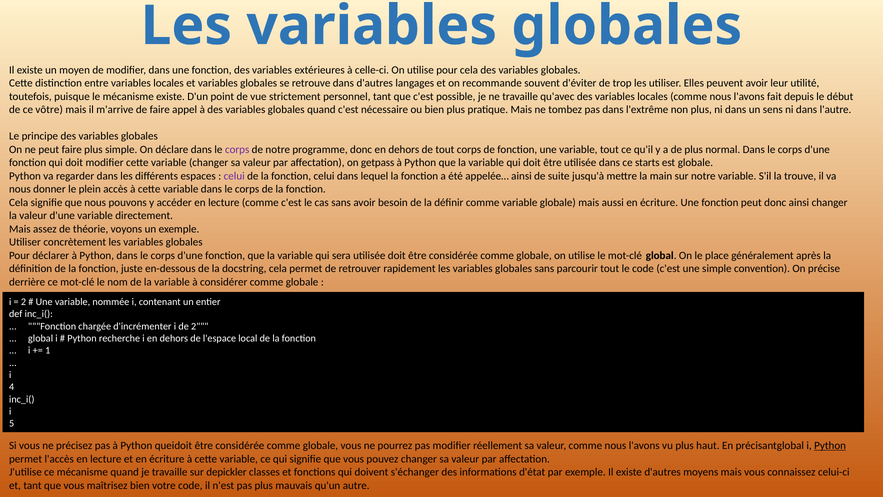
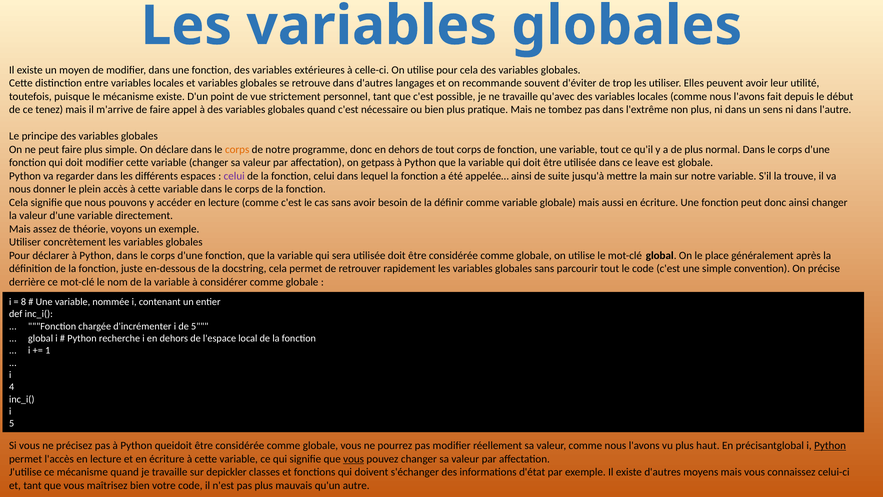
vôtre: vôtre -> tenez (49, 110)
corps colour: purple -> orange (237, 149)
starts: starts -> leave (647, 163)
2: 2 -> 8 (24, 302)
de 2: 2 -> 5 (200, 326)
vous underline: none -> present (354, 459)
